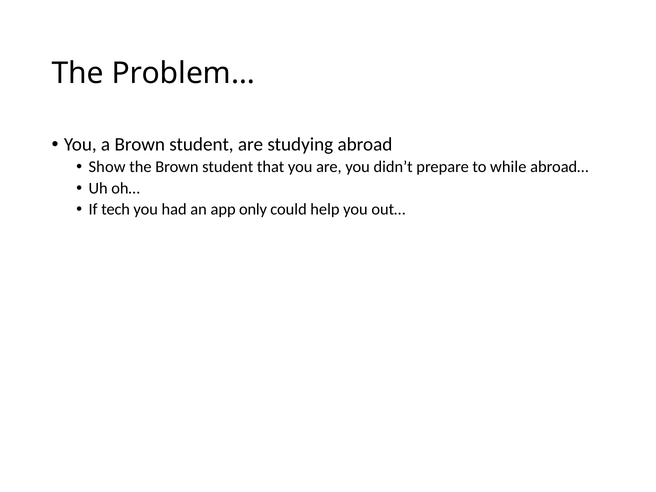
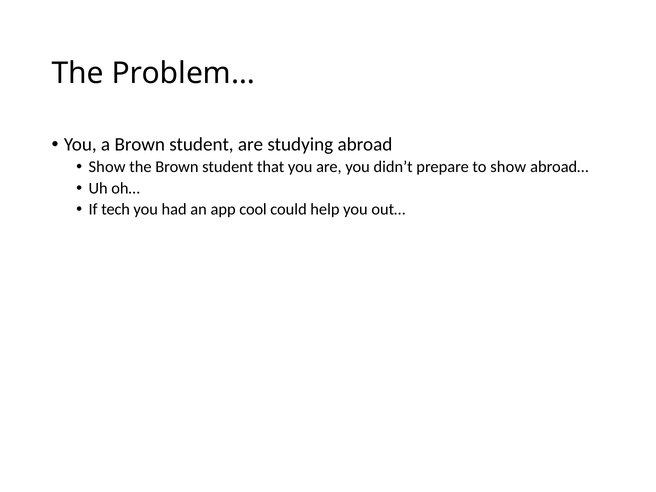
to while: while -> show (508, 167)
only: only -> cool (253, 209)
